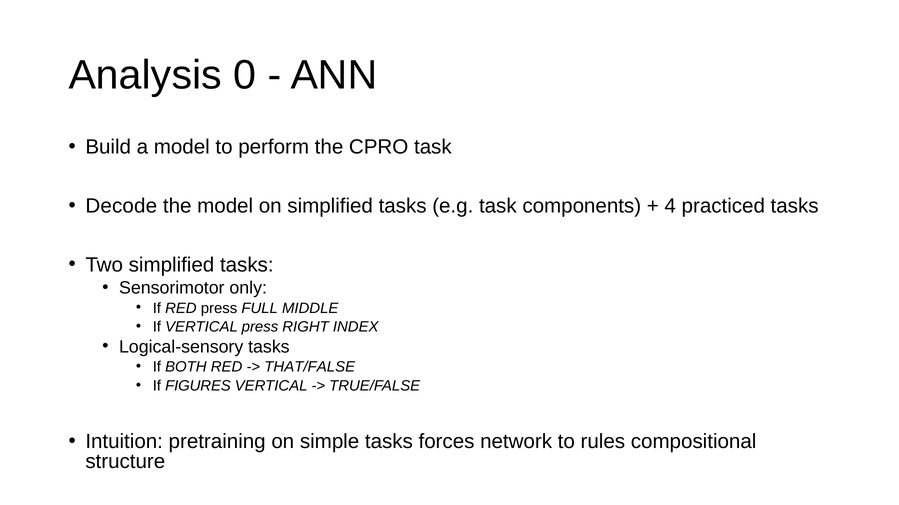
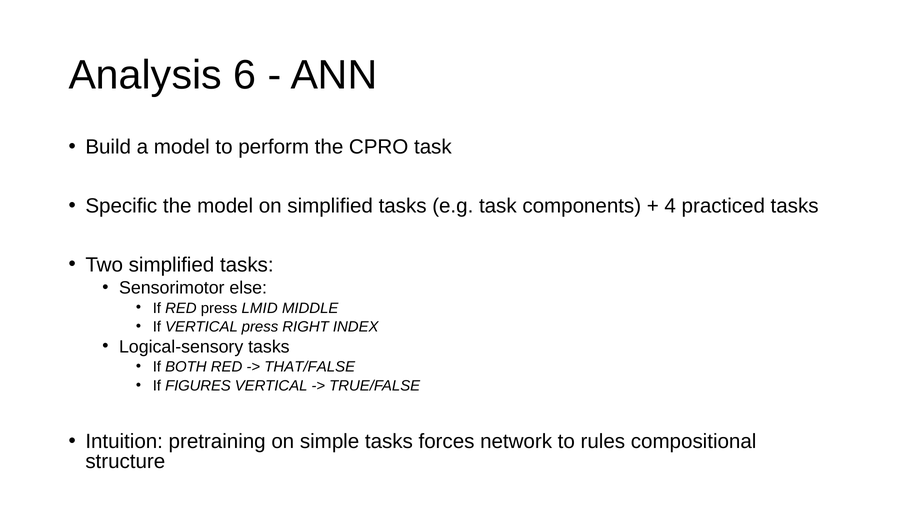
0: 0 -> 6 (245, 76)
Decode: Decode -> Specific (121, 206)
only: only -> else (248, 288)
FULL: FULL -> LMID (260, 309)
